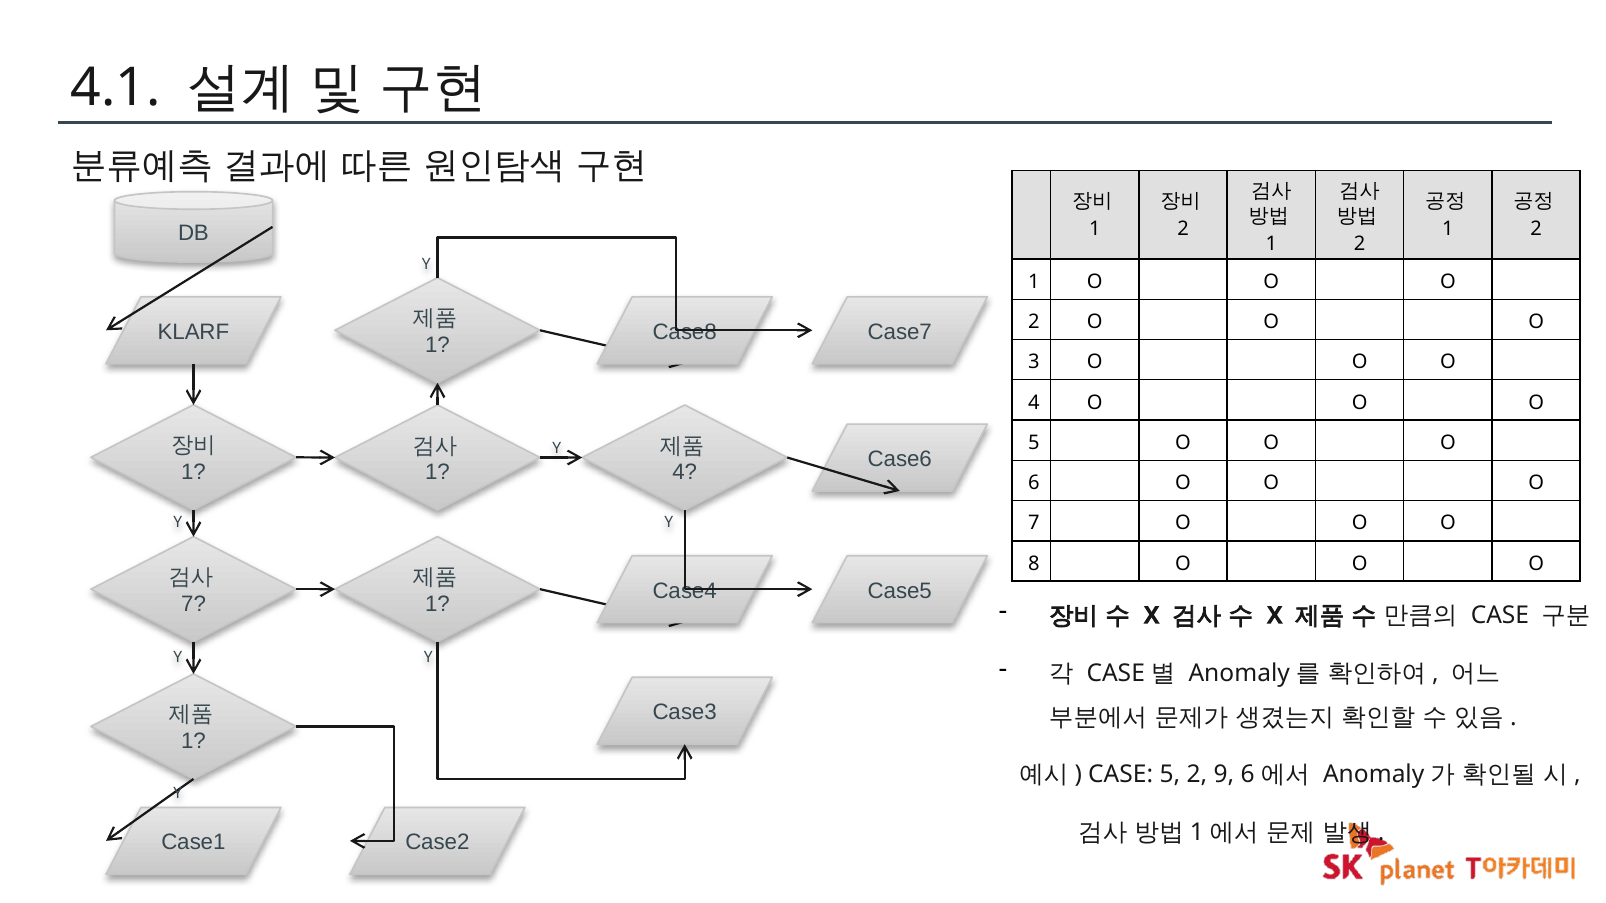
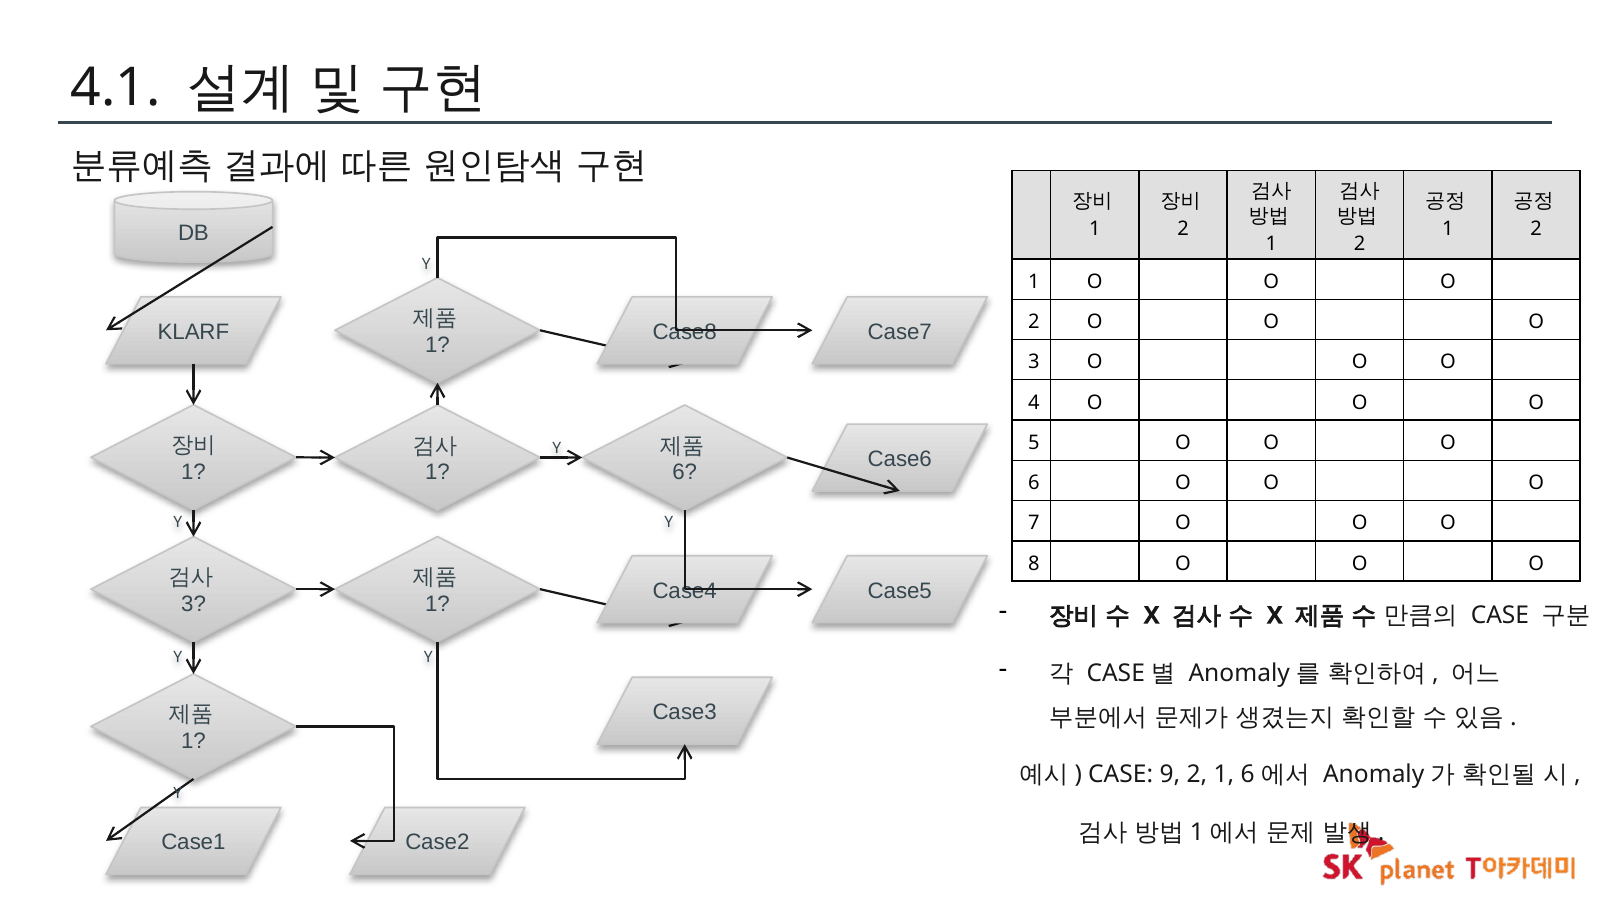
4: 4 -> 6 (685, 473)
7: 7 -> 3 (194, 604)
CASE 5: 5 -> 9 (1170, 775)
9: 9 -> 1 (1224, 775)
